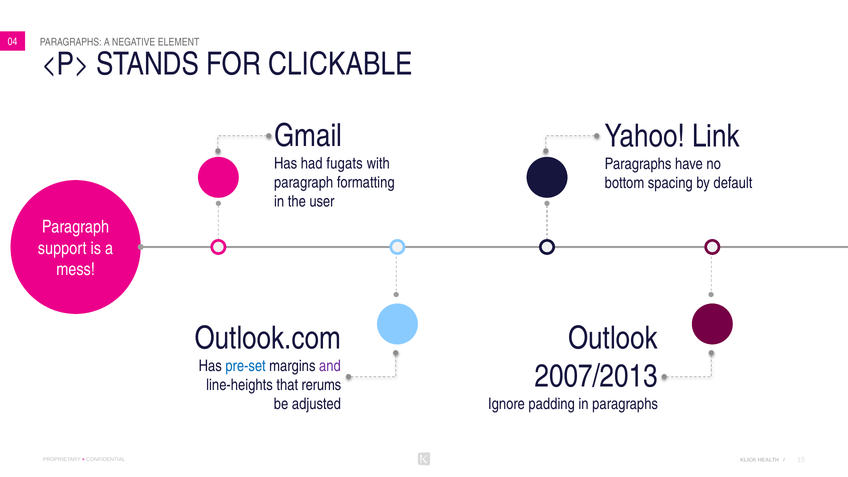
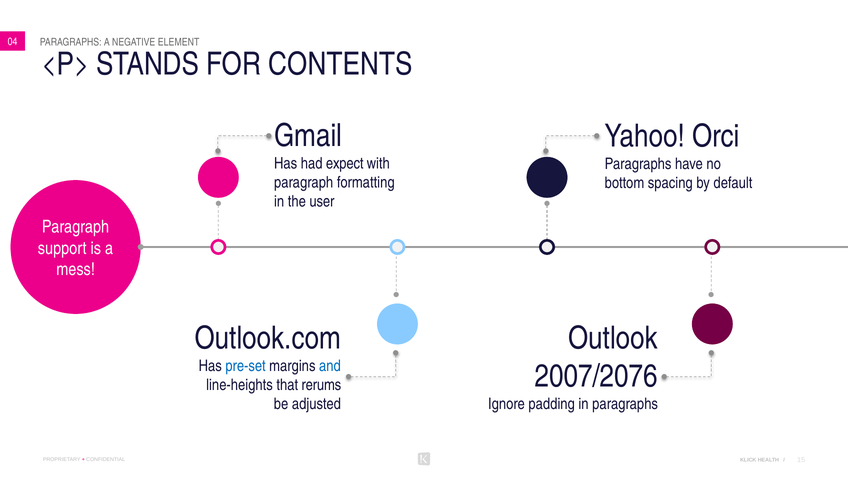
CLICKABLE: CLICKABLE -> CONTENTS (340, 64)
Link: Link -> Orci (716, 136)
fugats: fugats -> expect (345, 163)
and colour: purple -> blue (330, 366)
2007/2013: 2007/2013 -> 2007/2076 (596, 376)
